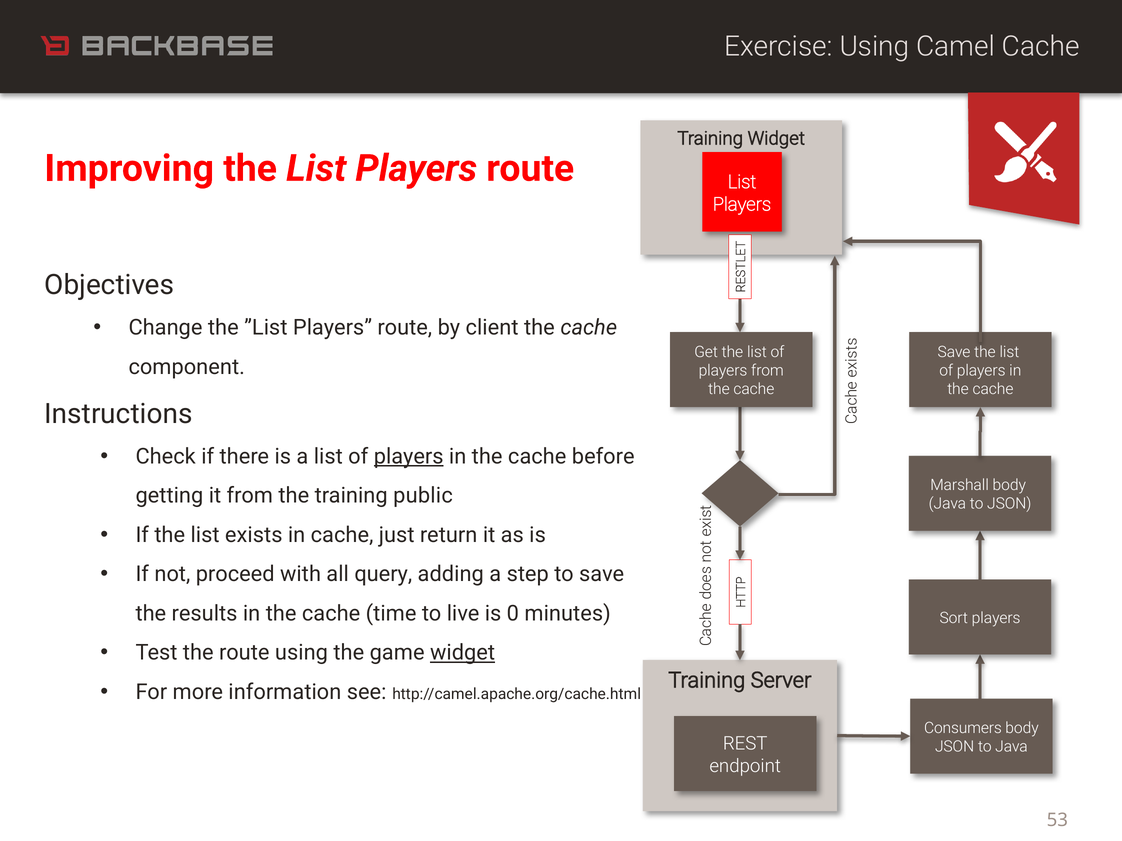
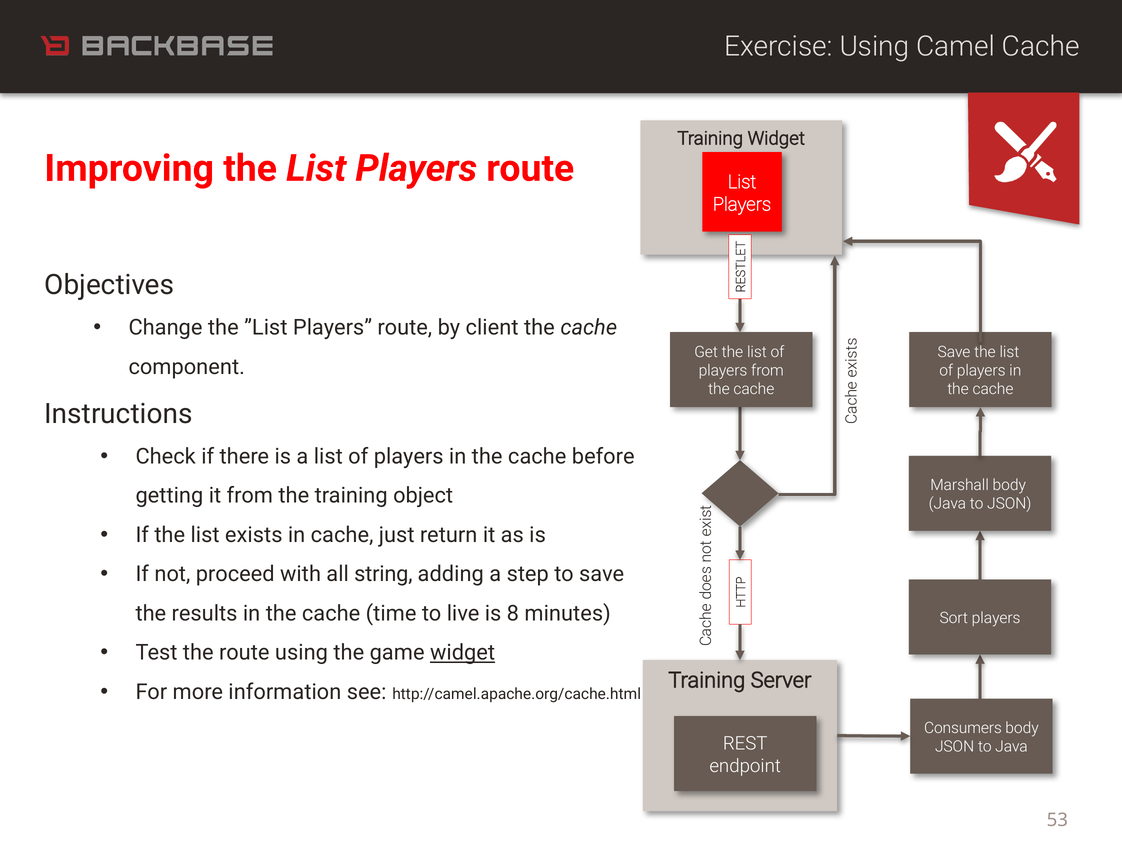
players underline: present -> none (409, 457)
public: public -> object (423, 496)
query: query -> string (383, 575)
0: 0 -> 8 (513, 614)
